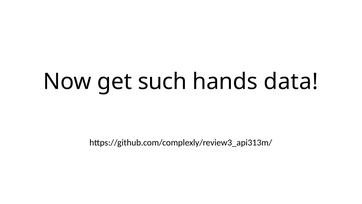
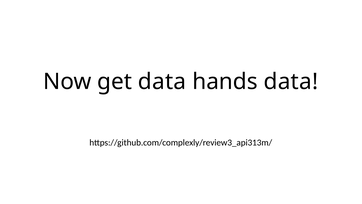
get such: such -> data (162, 82)
